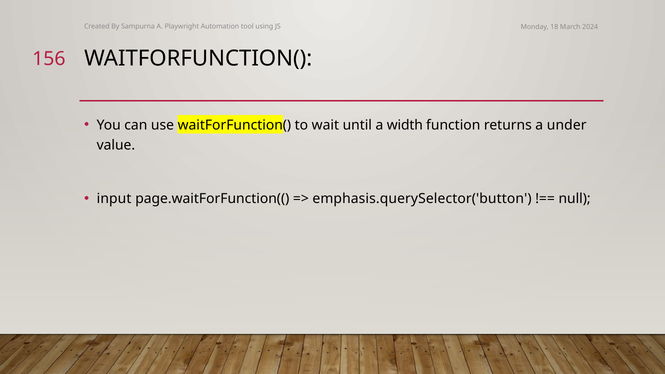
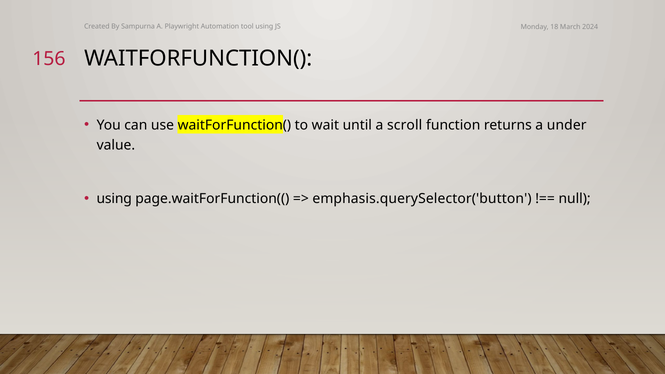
width: width -> scroll (405, 125)
input: input -> using (114, 199)
